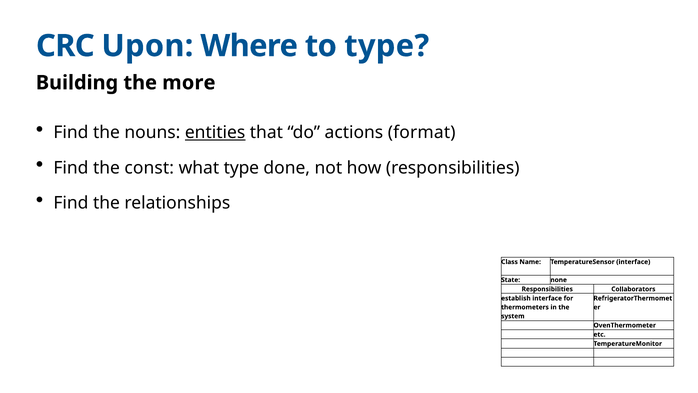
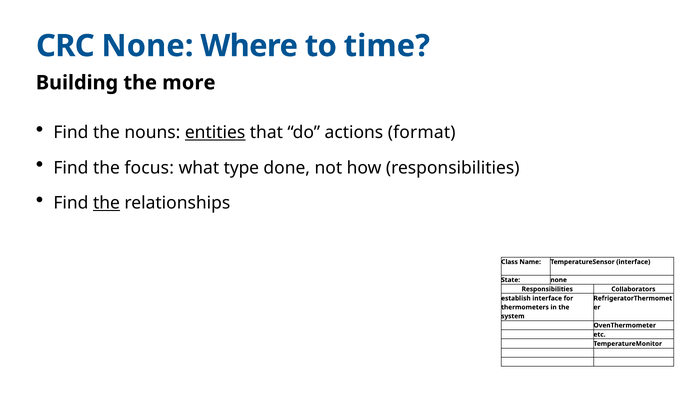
CRC Upon: Upon -> None (147, 46)
to type: type -> time (387, 46)
const: const -> focus (149, 168)
the underline: none -> present (106, 203)
